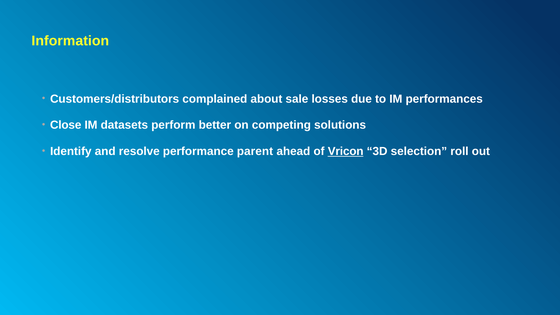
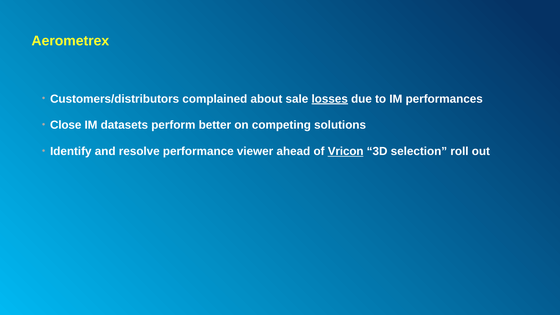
Information: Information -> Aerometrex (70, 41)
losses underline: none -> present (330, 99)
parent: parent -> viewer (255, 151)
